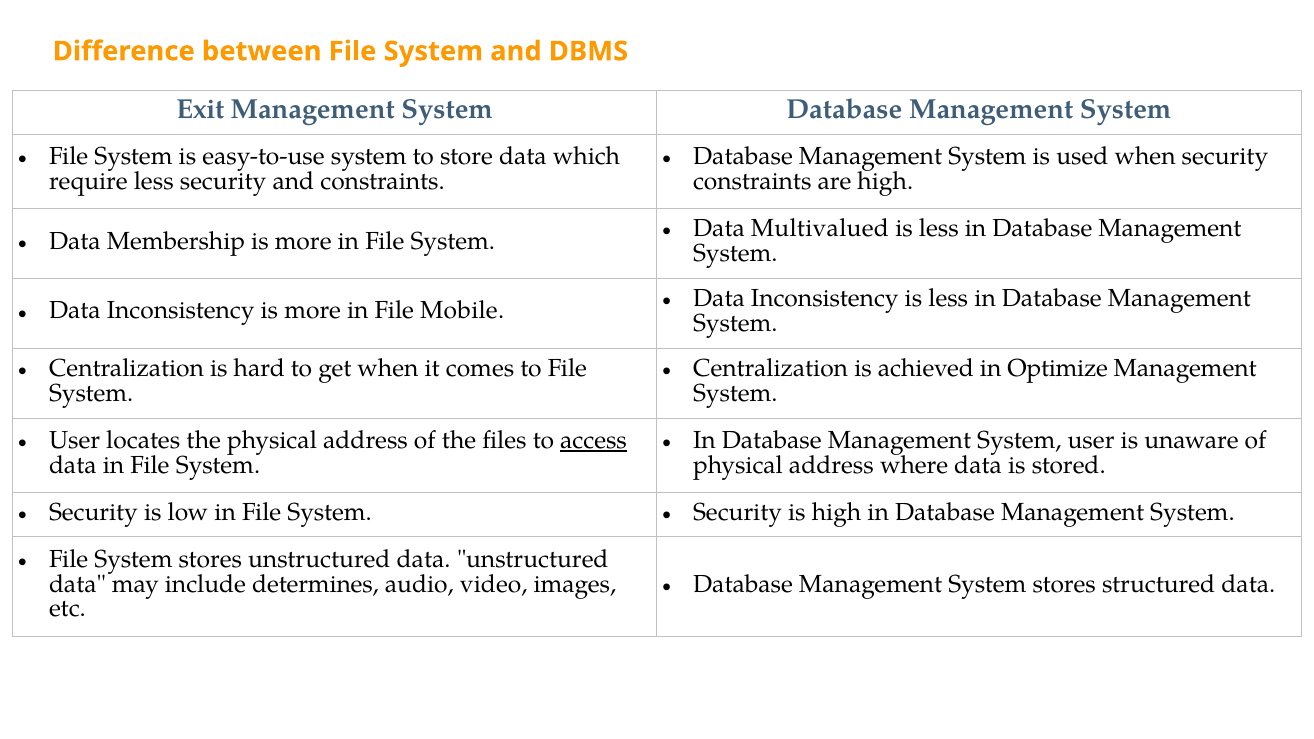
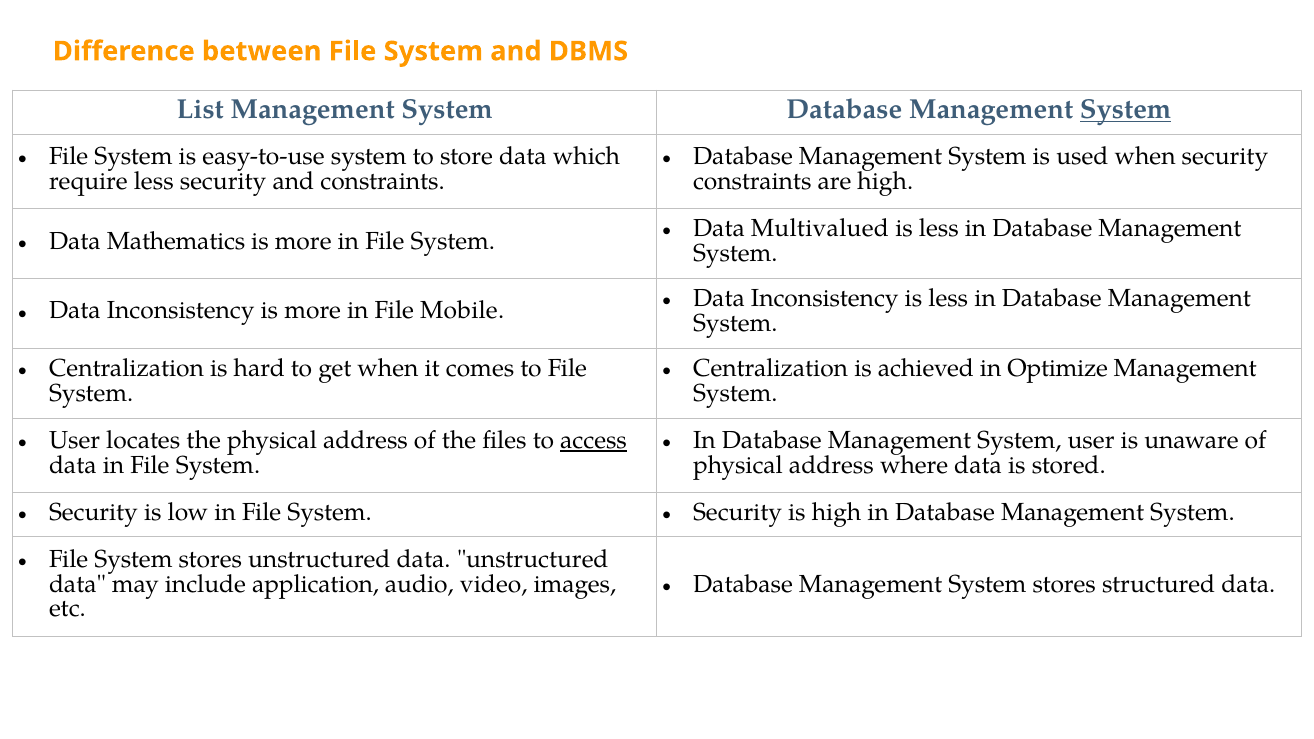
Exit: Exit -> List (200, 110)
System underline: none -> present (1126, 110)
Membership: Membership -> Mathematics (176, 241)
determines: determines -> application (316, 584)
